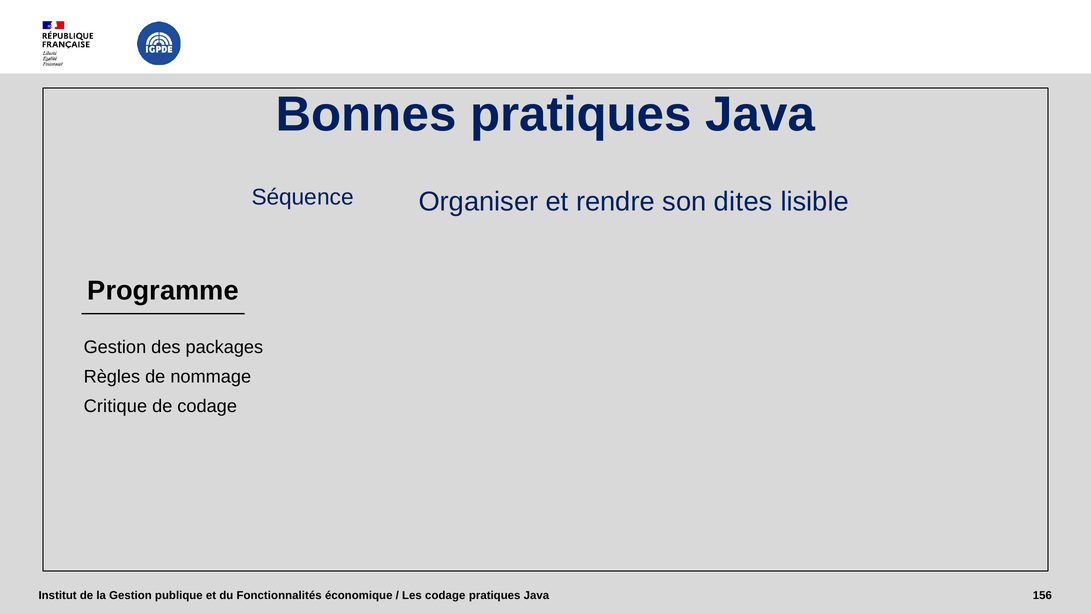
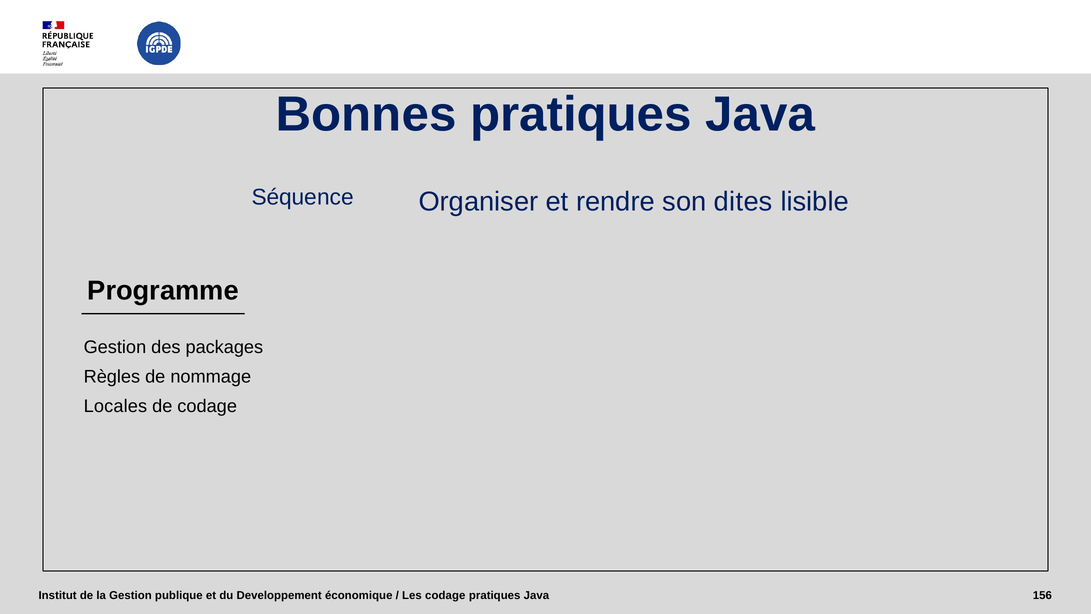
Critique: Critique -> Locales (115, 406)
Fonctionnalités: Fonctionnalités -> Developpement (279, 595)
